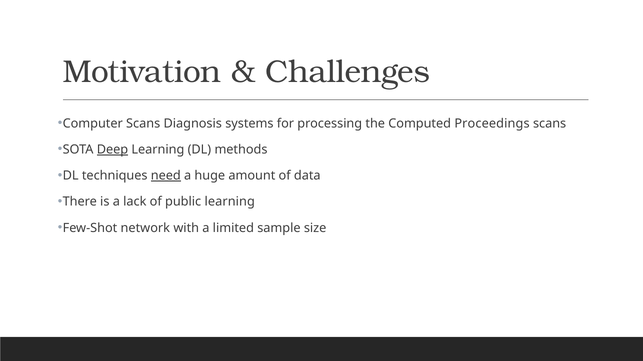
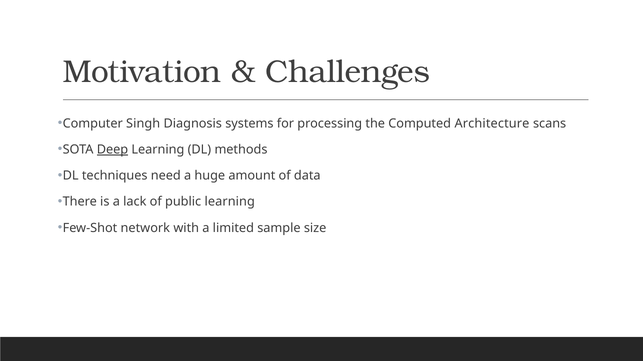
Computer Scans: Scans -> Singh (143, 124)
Proceedings: Proceedings -> Architecture (492, 124)
need underline: present -> none (166, 176)
